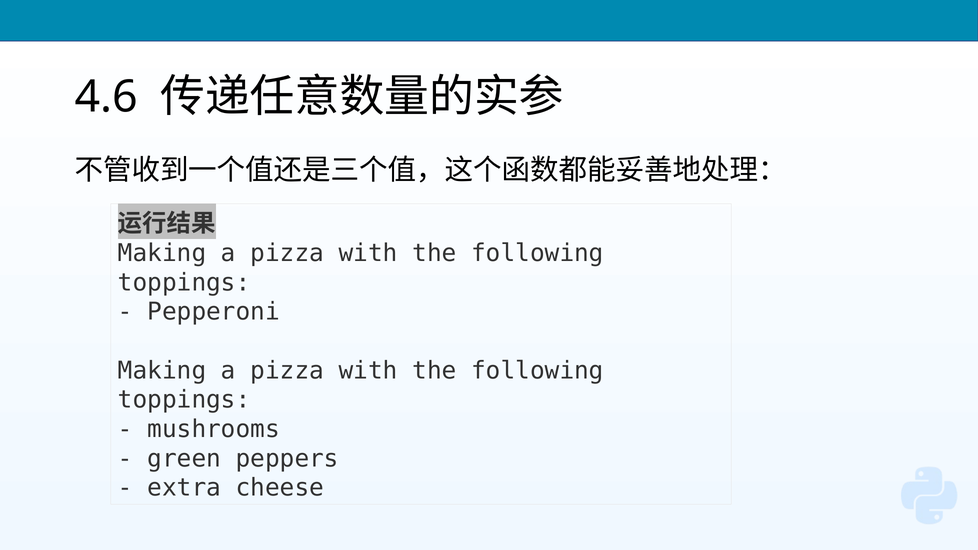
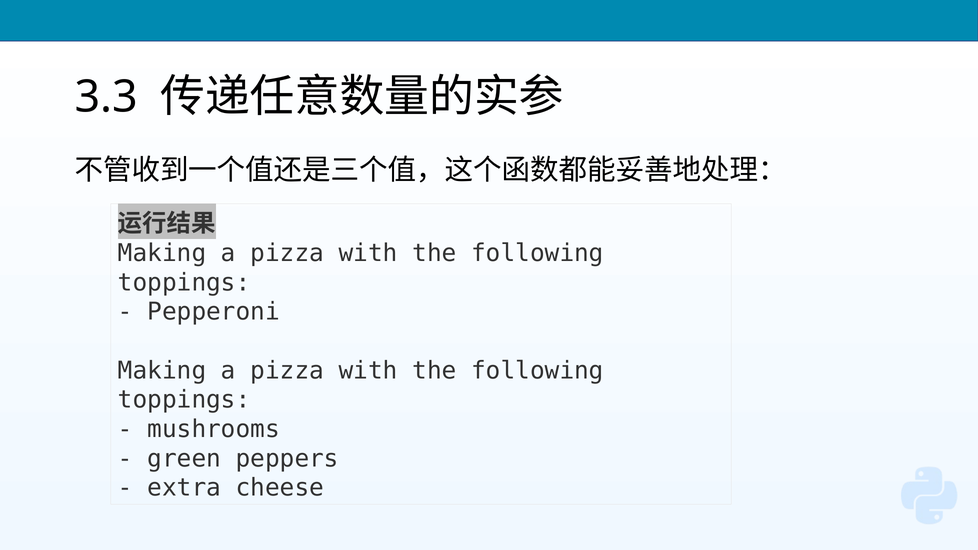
4.6: 4.6 -> 3.3 (106, 97)
